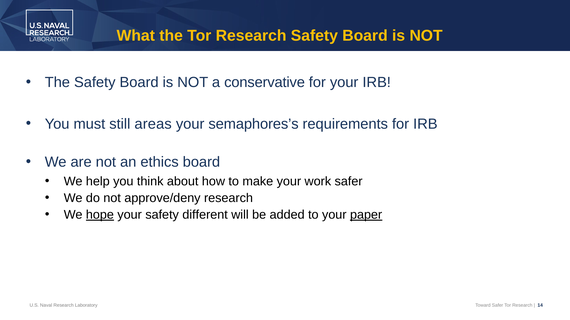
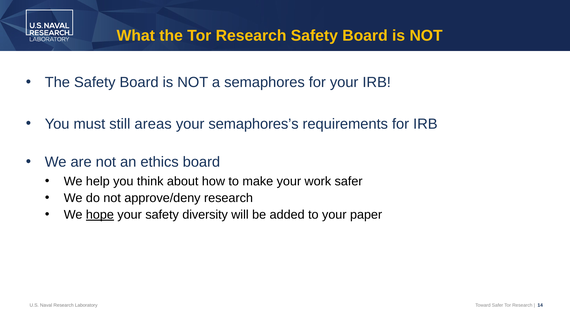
conservative: conservative -> semaphores (264, 83)
different: different -> diversity (205, 215)
paper underline: present -> none (366, 215)
